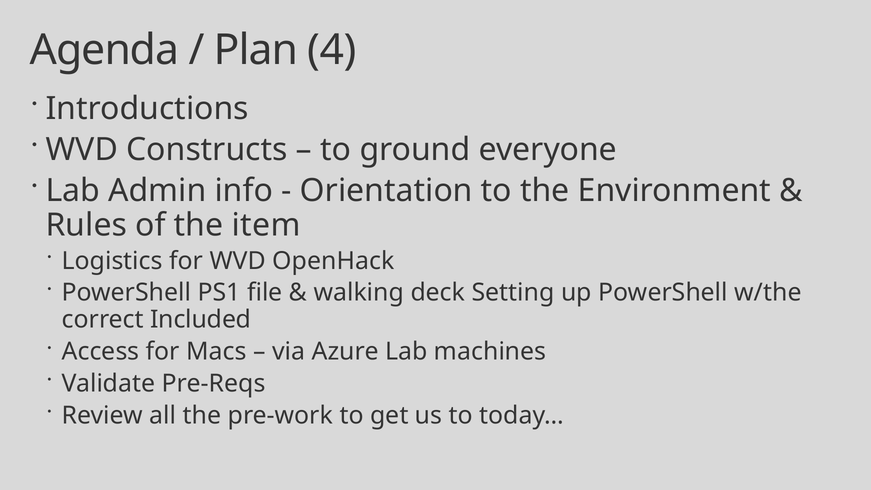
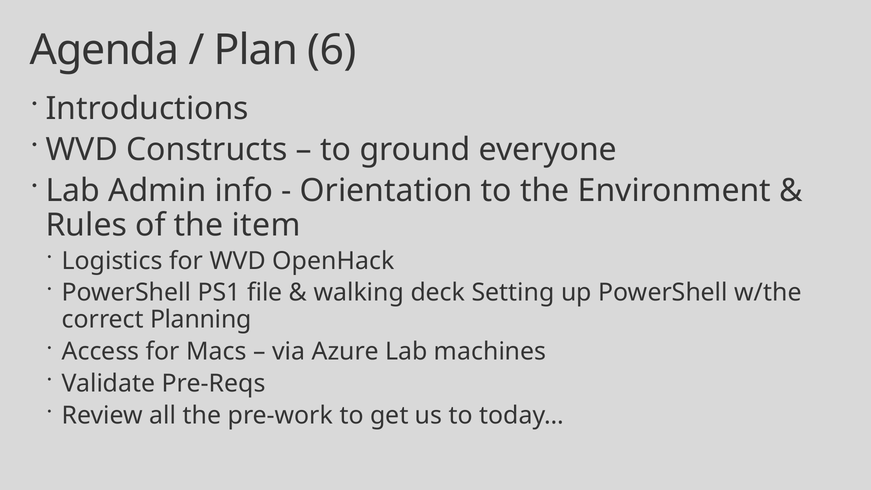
4: 4 -> 6 (332, 50)
Included: Included -> Planning (201, 320)
